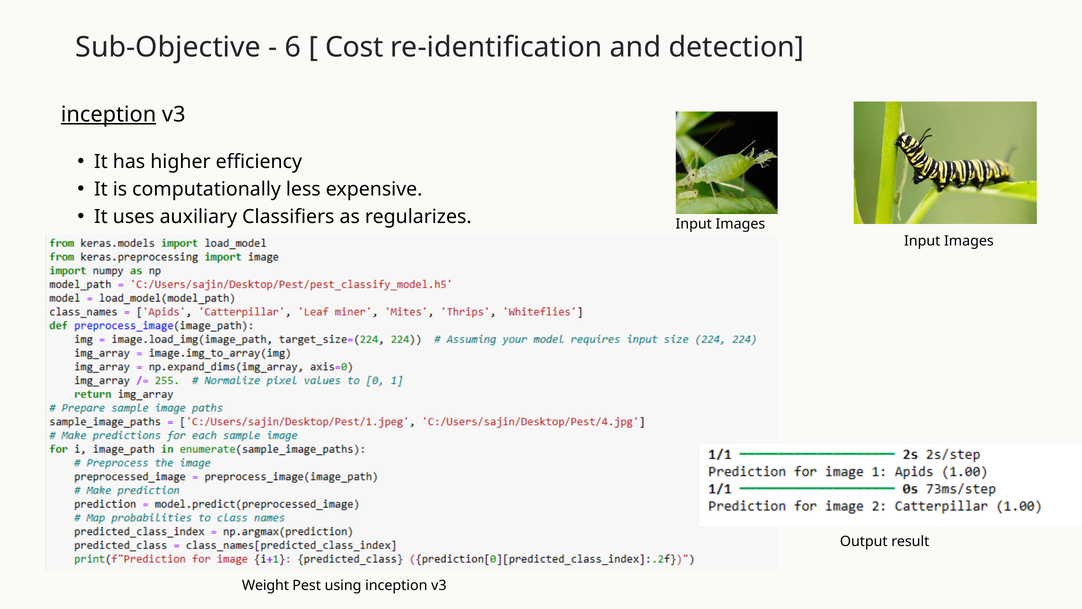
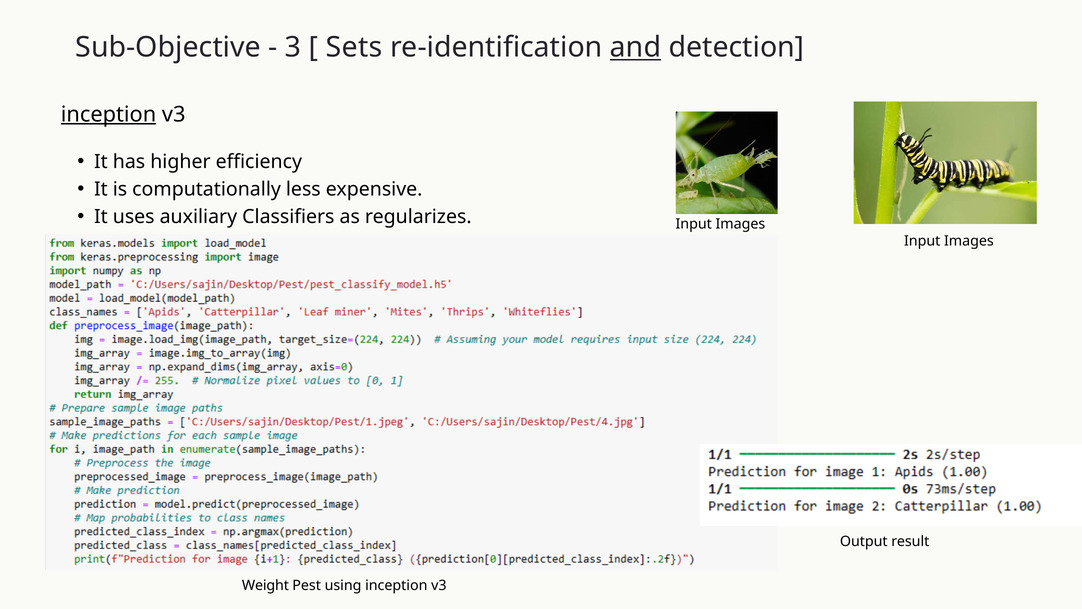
6: 6 -> 3 (293, 47)
Cost: Cost -> Sets (354, 47)
and underline: none -> present (636, 47)
